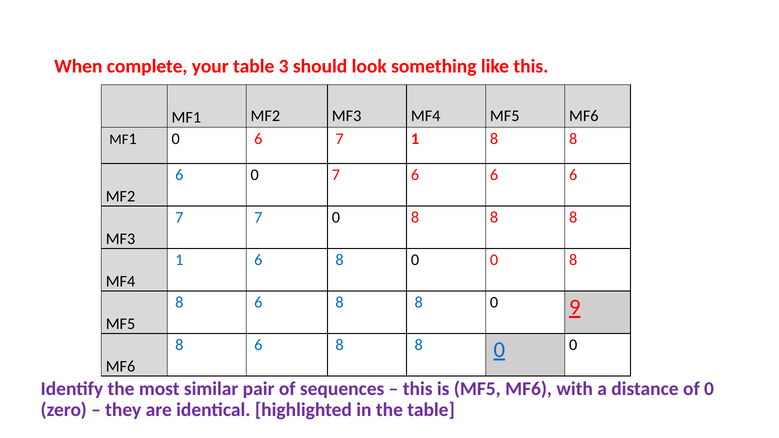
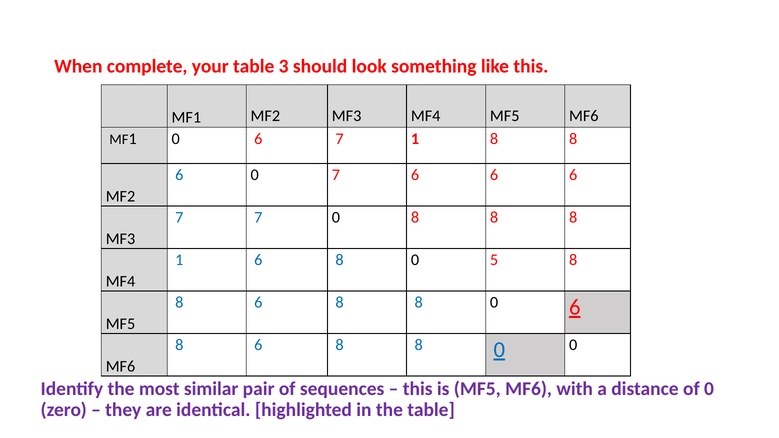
6 8 0 0: 0 -> 5 (494, 260)
8 0 9: 9 -> 6 (575, 307)
